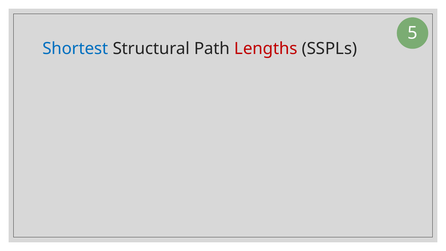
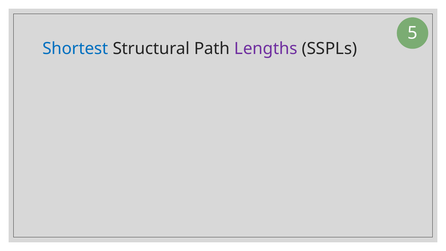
Lengths colour: red -> purple (266, 48)
